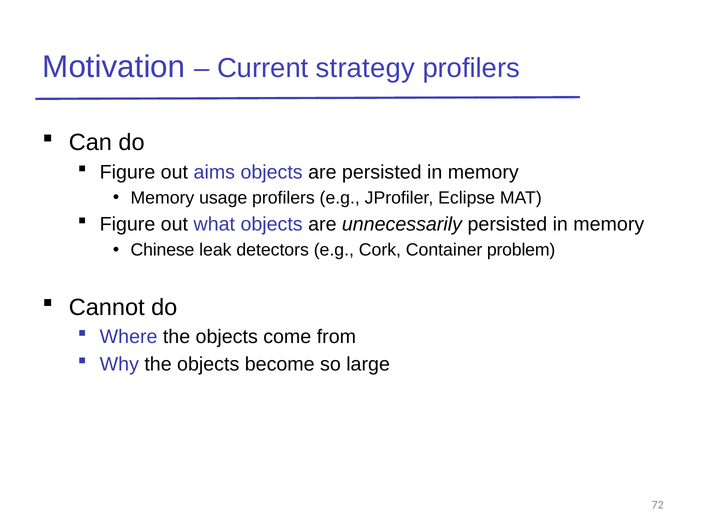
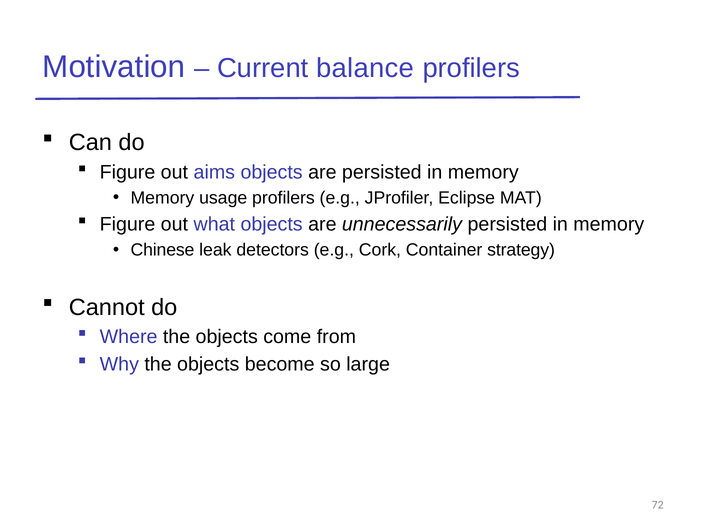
strategy: strategy -> balance (365, 68)
problem: problem -> strategy (521, 250)
